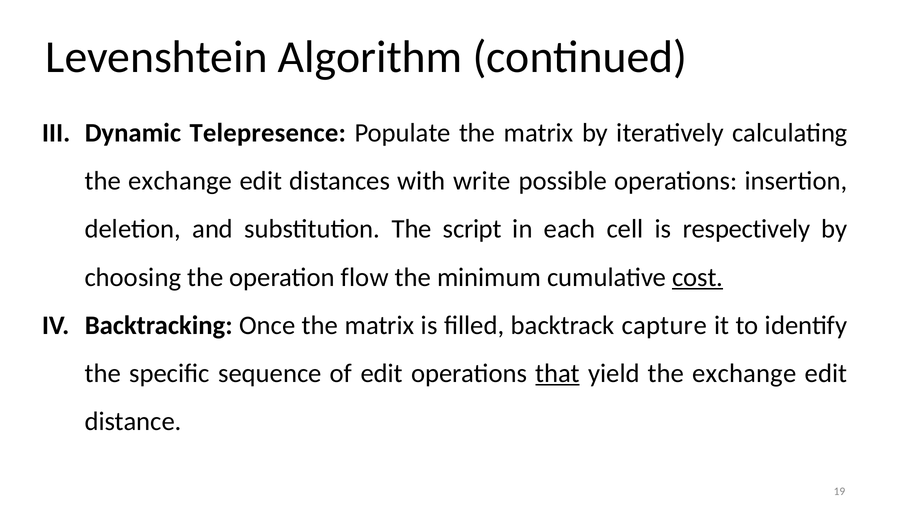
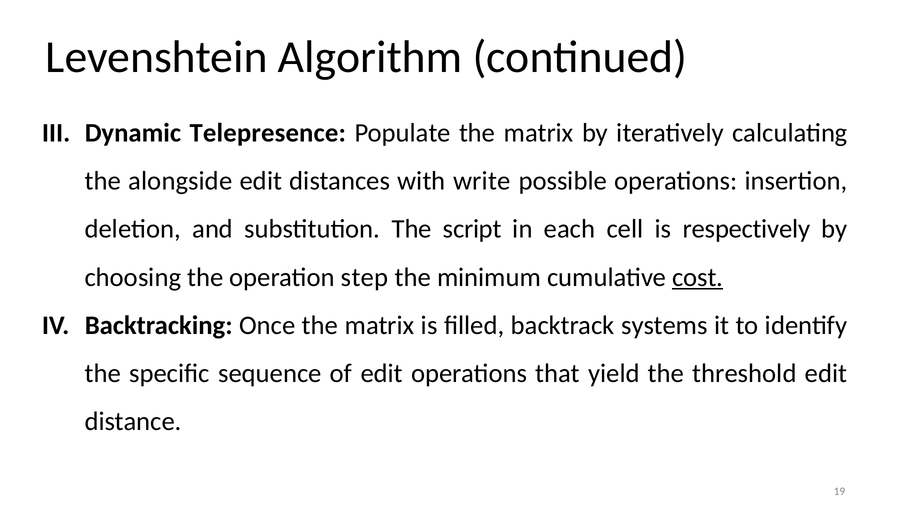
exchange: exchange -> alongside (180, 181)
flow: flow -> step (365, 277)
capture: capture -> systems (664, 325)
that underline: present -> none (558, 373)
yield the exchange: exchange -> threshold (745, 373)
